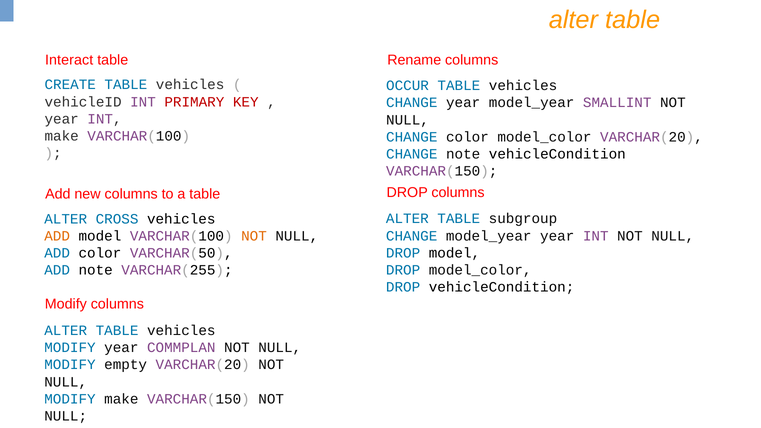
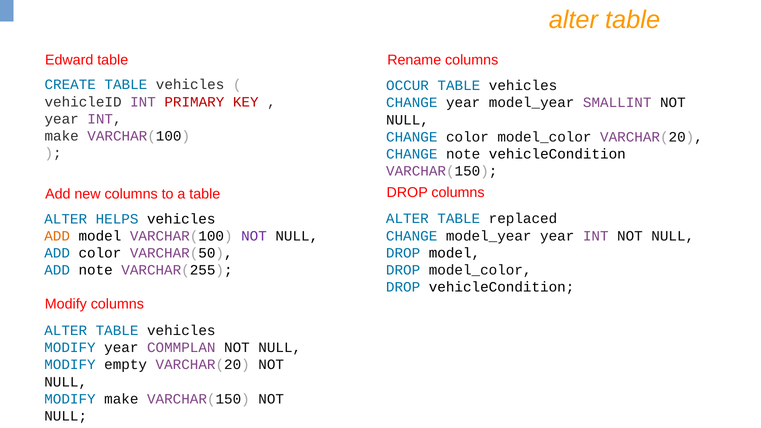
Interact: Interact -> Edward (69, 60)
CROSS: CROSS -> HELPS (117, 219)
subgroup: subgroup -> replaced (523, 219)
NOT colour: orange -> purple (254, 236)
